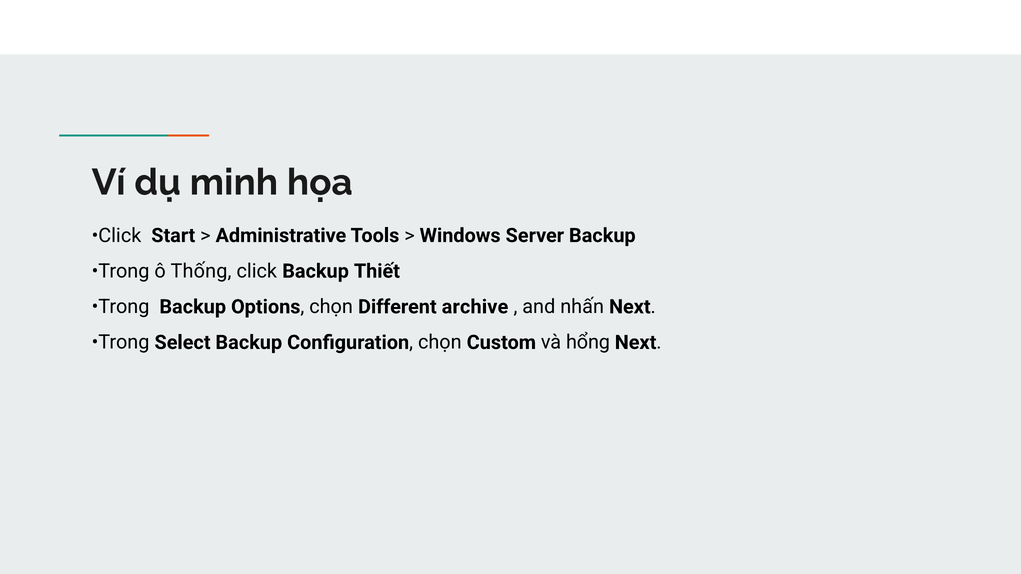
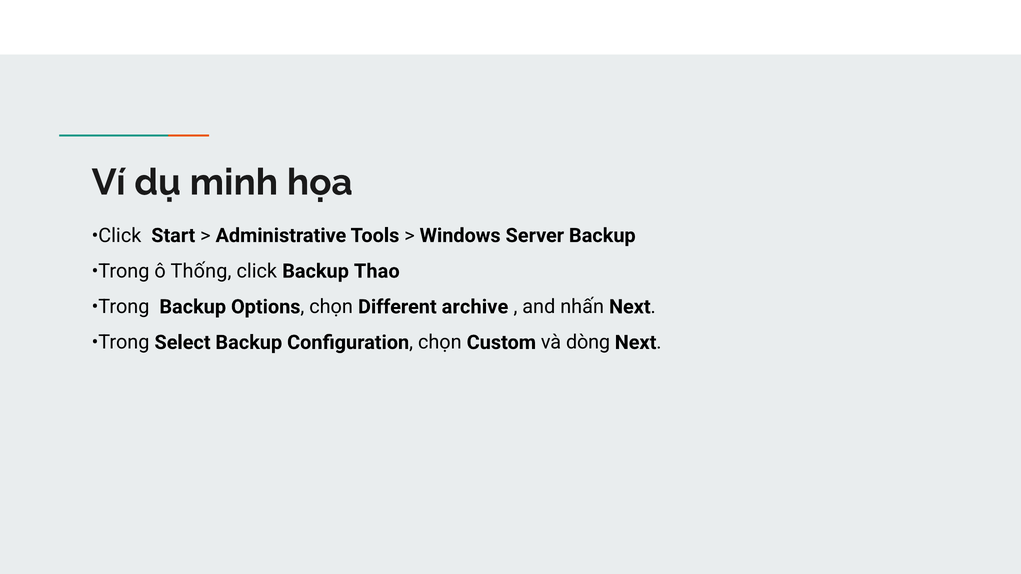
Thiết: Thiết -> Thao (377, 271)
hổng: hổng -> dòng (588, 343)
